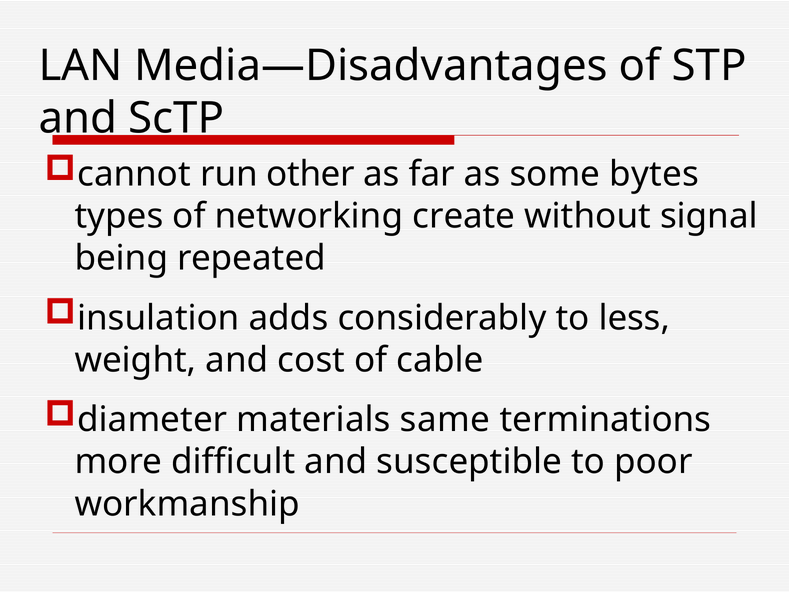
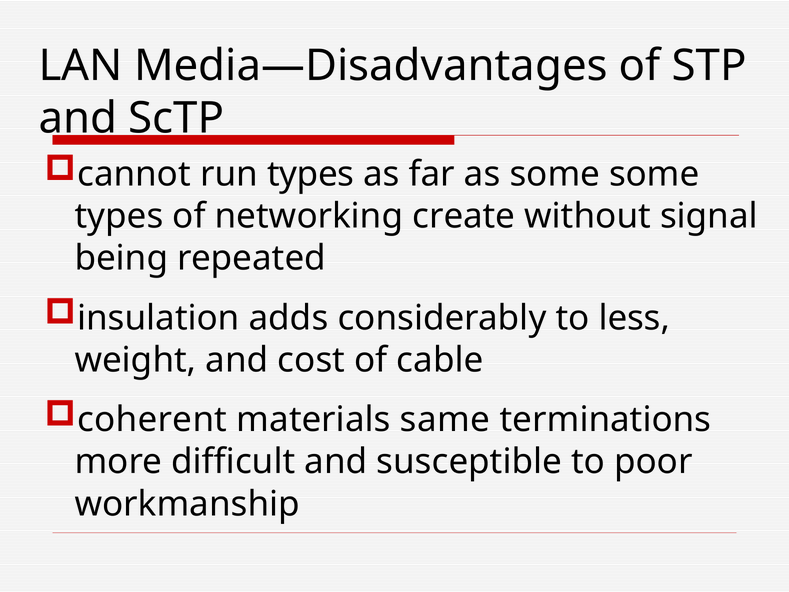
run other: other -> types (311, 174)
some bytes: bytes -> some (654, 174)
diameter: diameter -> coherent (152, 420)
